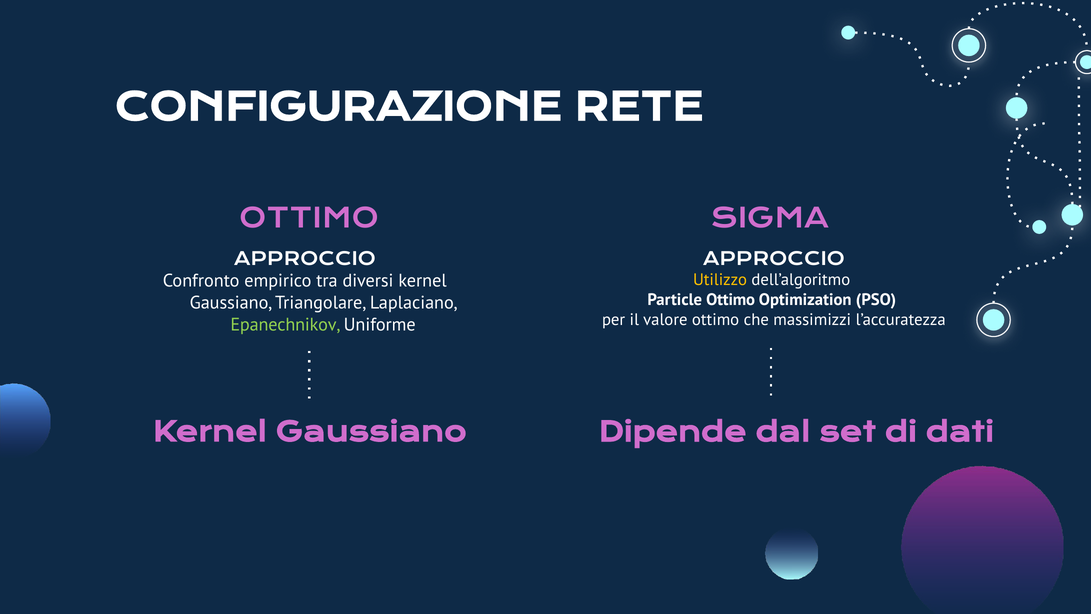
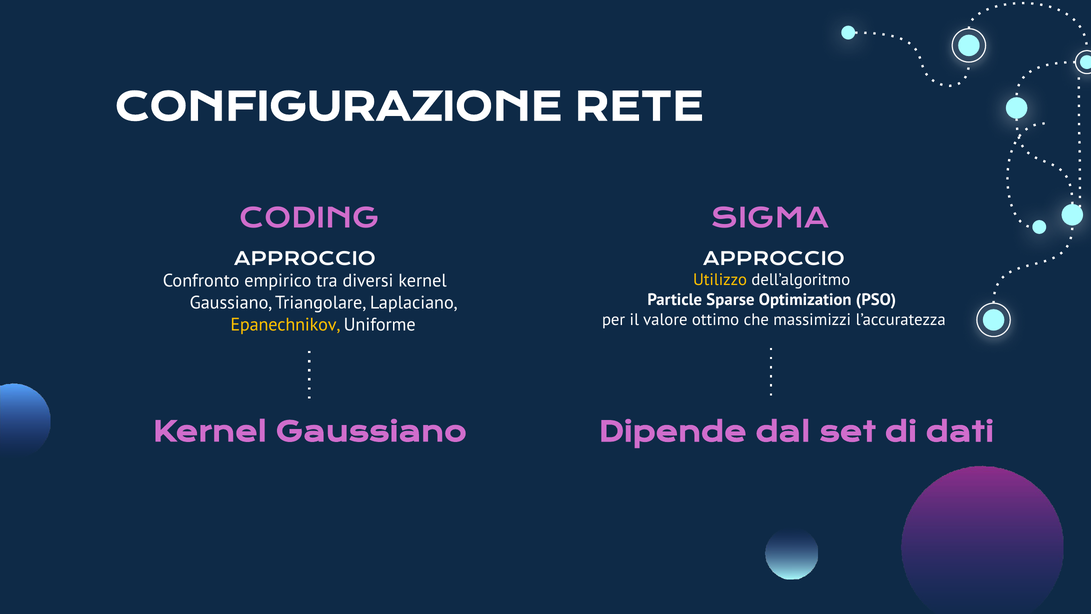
OTTIMO: OTTIMO -> CODING (309, 219)
Particle Ottimo: Ottimo -> Sparse (730, 300)
Epanechnikov colour: light green -> yellow (285, 324)
